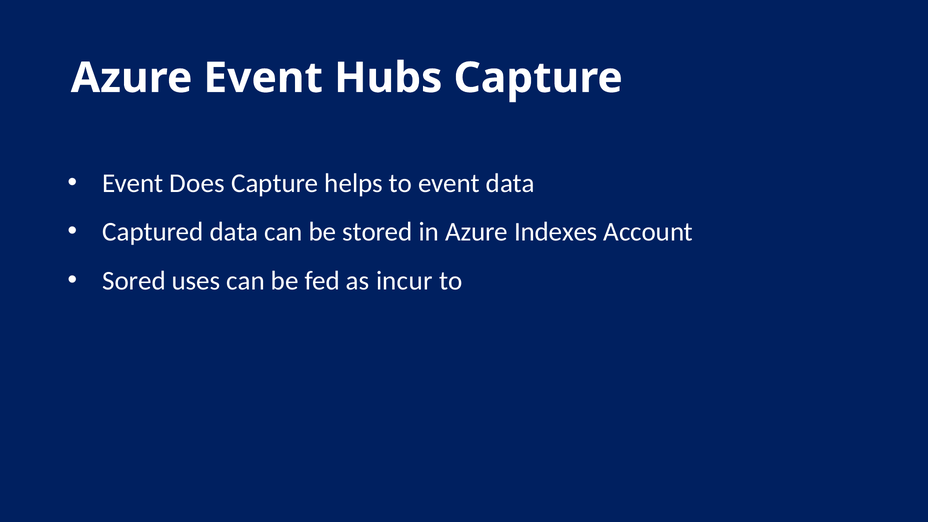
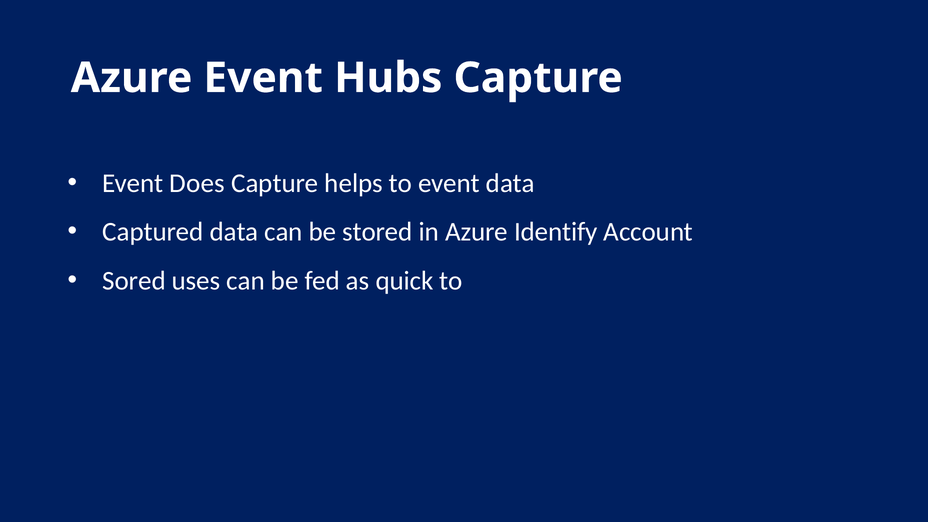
Indexes: Indexes -> Identify (556, 232)
incur: incur -> quick (404, 281)
